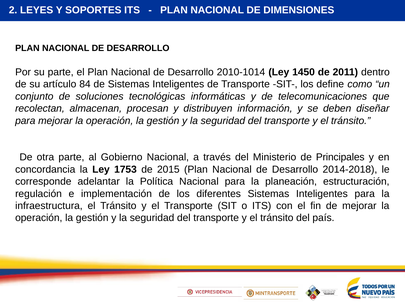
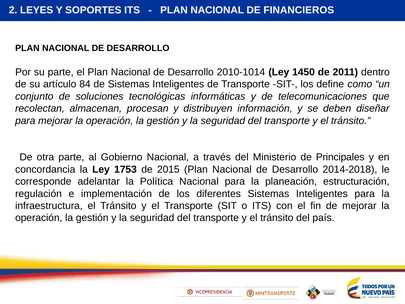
DIMENSIONES: DIMENSIONES -> FINANCIEROS (299, 10)
